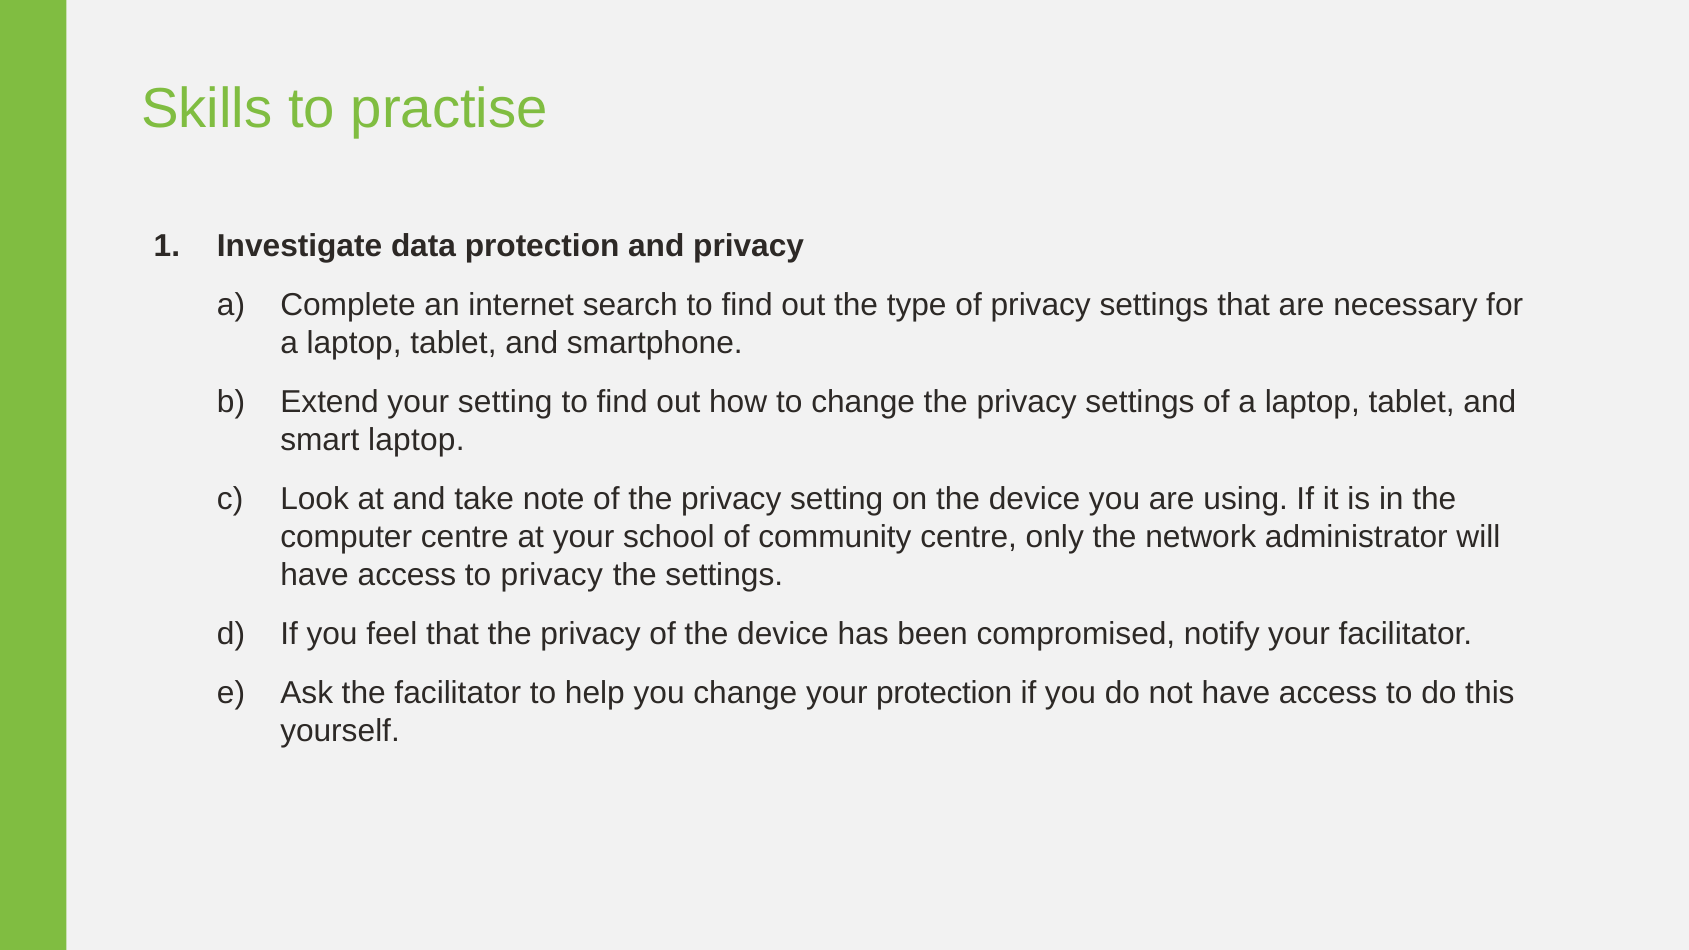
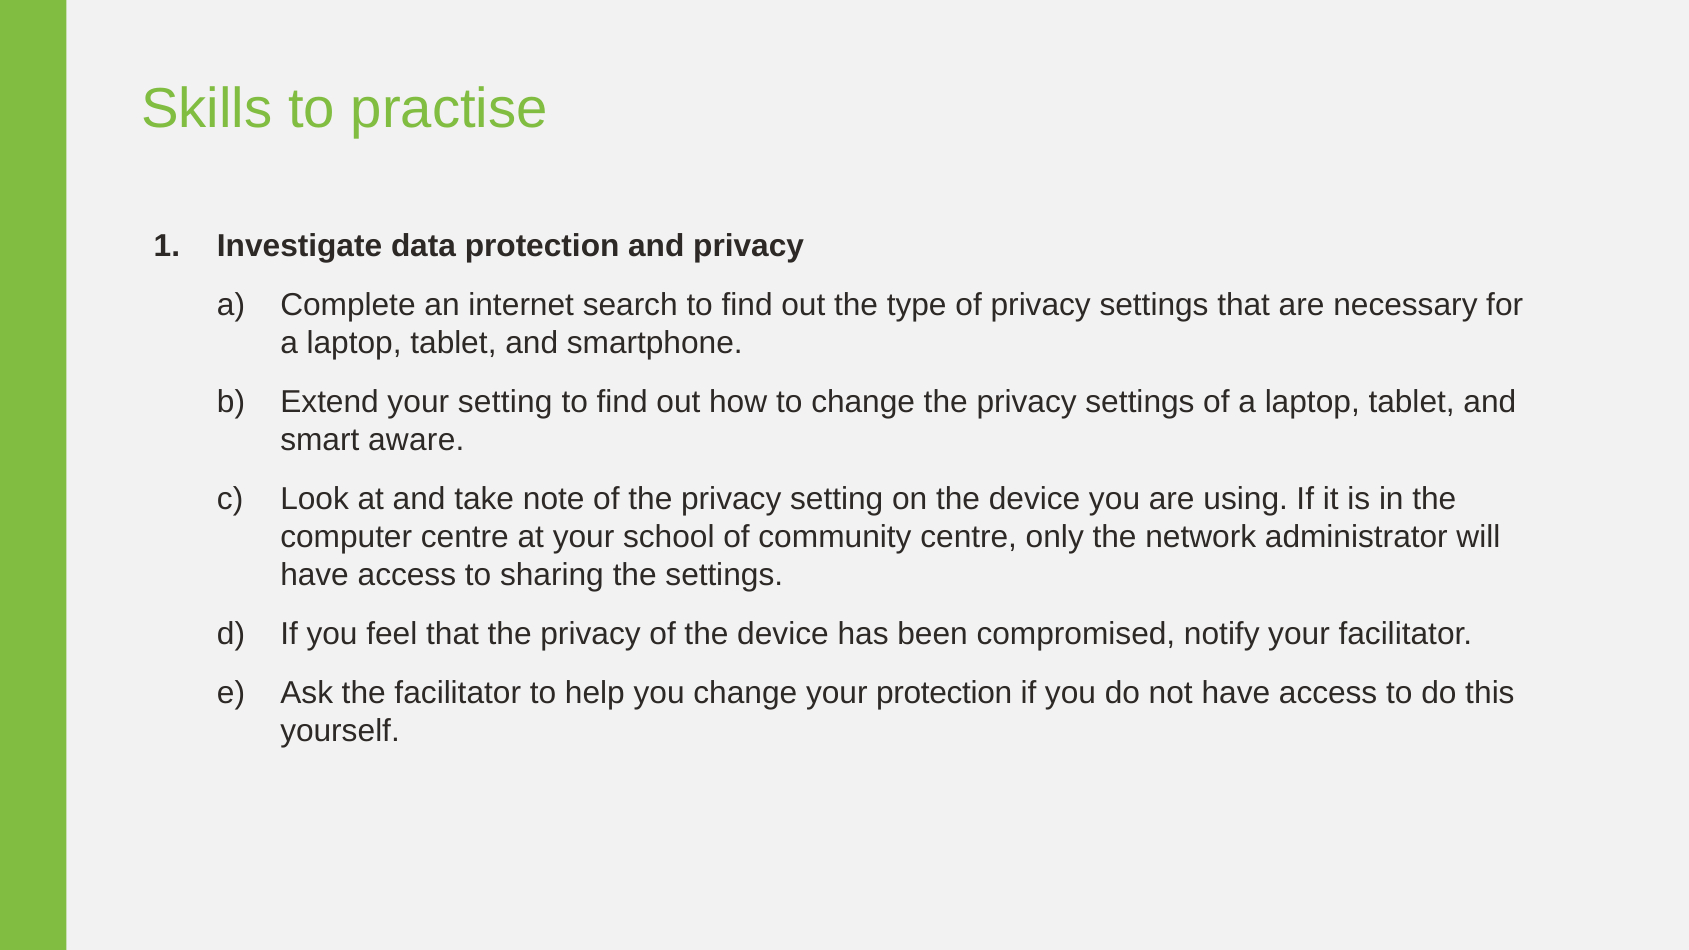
smart laptop: laptop -> aware (416, 440)
to privacy: privacy -> sharing (552, 575)
